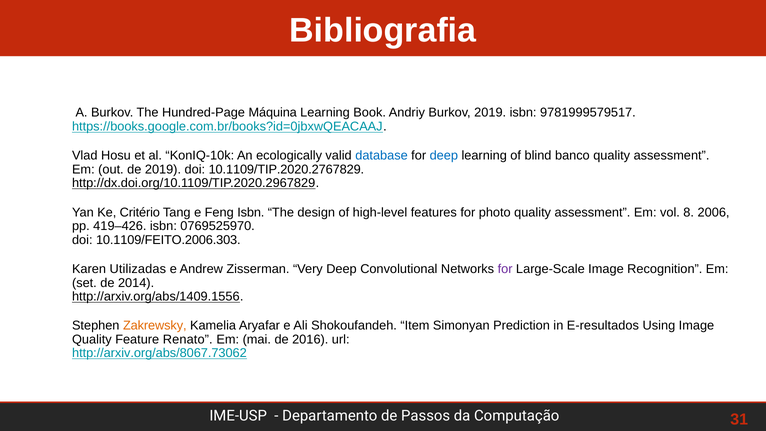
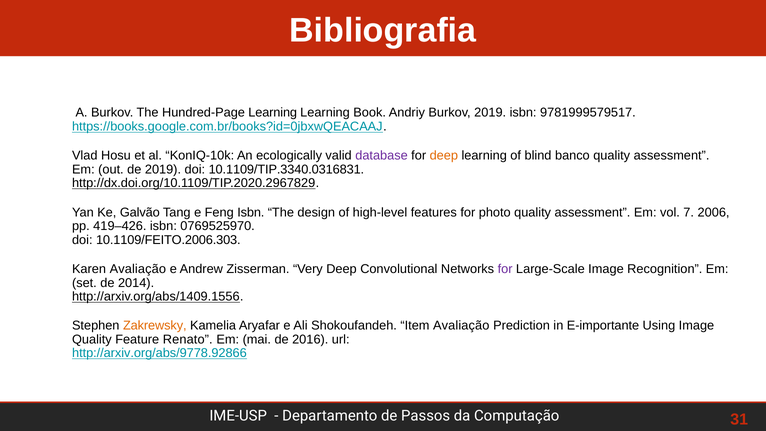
Hundred-Page Máquina: Máquina -> Learning (273, 113)
database colour: blue -> purple (382, 156)
deep colour: blue -> orange (444, 156)
10.1109/TIP.2020.2767829: 10.1109/TIP.2020.2767829 -> 10.1109/TIP.3340.0316831 (286, 169)
Critério: Critério -> Galvão (140, 212)
8: 8 -> 7 (689, 212)
Karen Utilizadas: Utilizadas -> Avaliação (138, 269)
Item Simonyan: Simonyan -> Avaliação (461, 326)
E-resultados: E-resultados -> E-importante (603, 326)
http://arxiv.org/abs/8067.73062: http://arxiv.org/abs/8067.73062 -> http://arxiv.org/abs/9778.92866 (159, 353)
